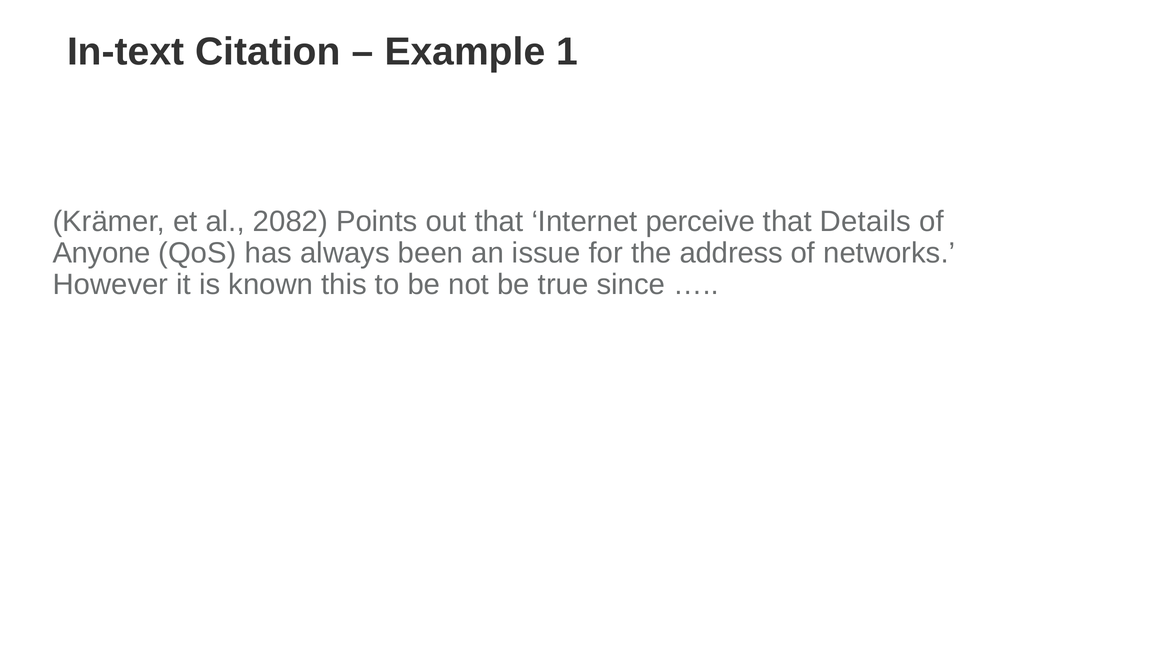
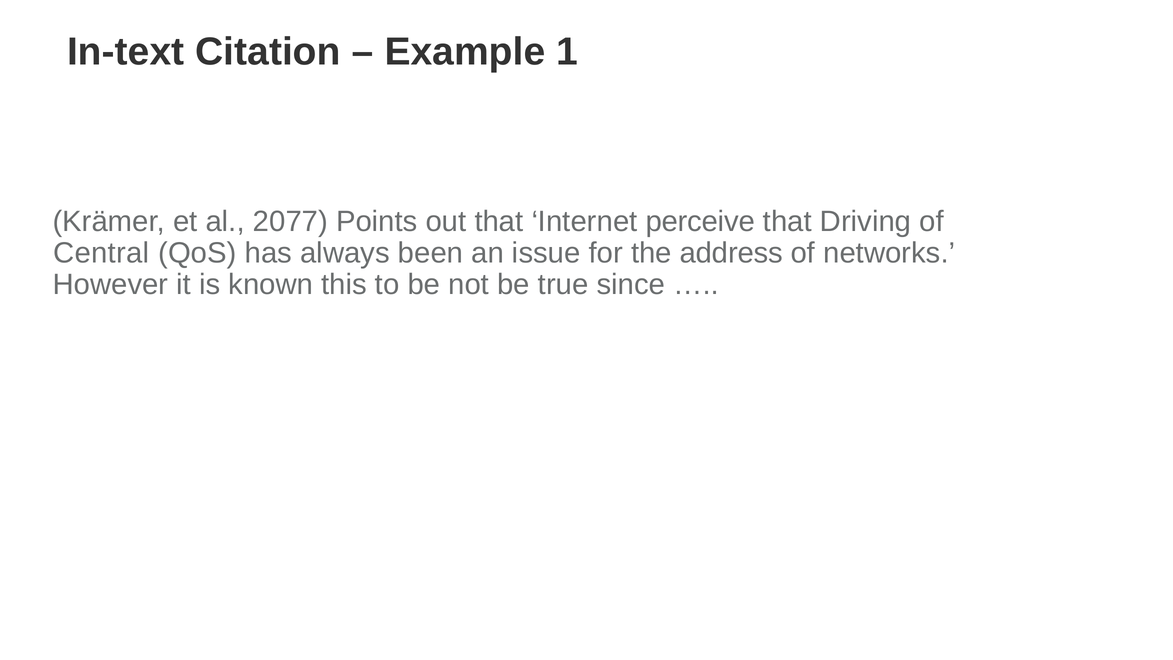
2082: 2082 -> 2077 (290, 221)
Details: Details -> Driving (866, 221)
Anyone: Anyone -> Central (101, 253)
